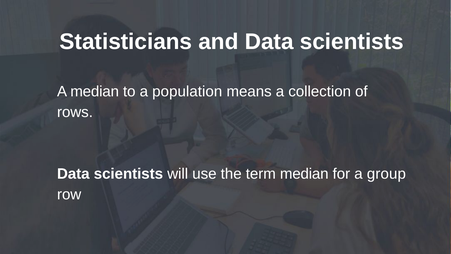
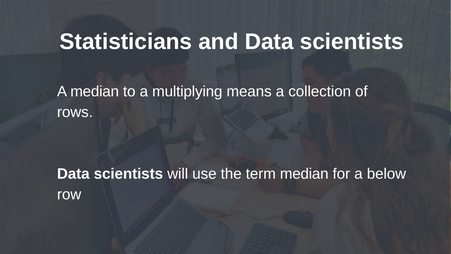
population: population -> multiplying (187, 91)
group: group -> below (386, 174)
